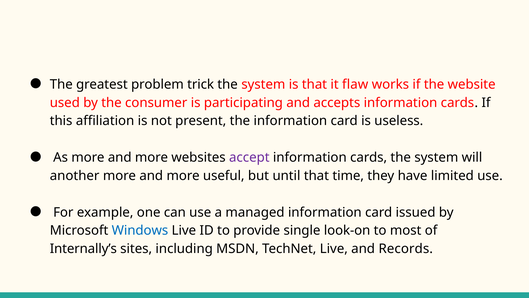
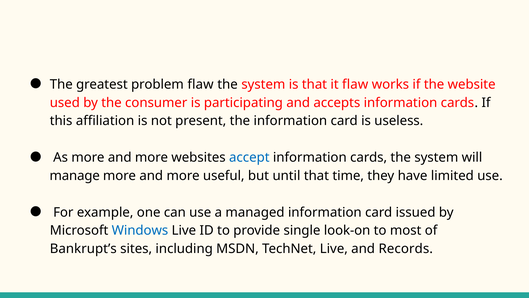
problem trick: trick -> flaw (201, 84)
accept colour: purple -> blue (249, 157)
another: another -> manage (75, 176)
Internally’s: Internally’s -> Bankrupt’s (83, 248)
